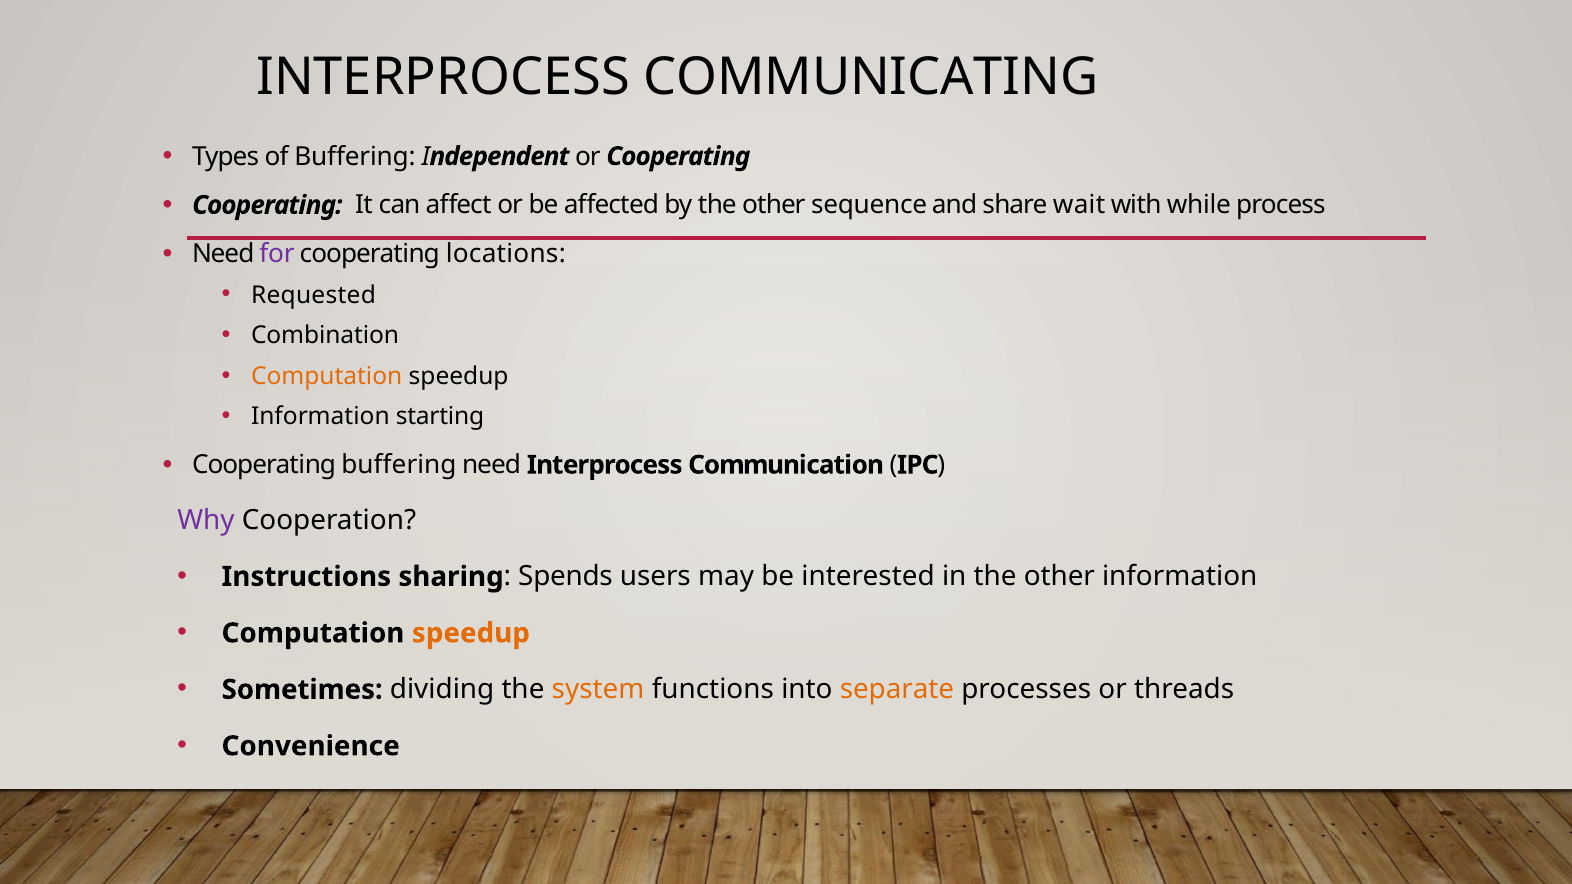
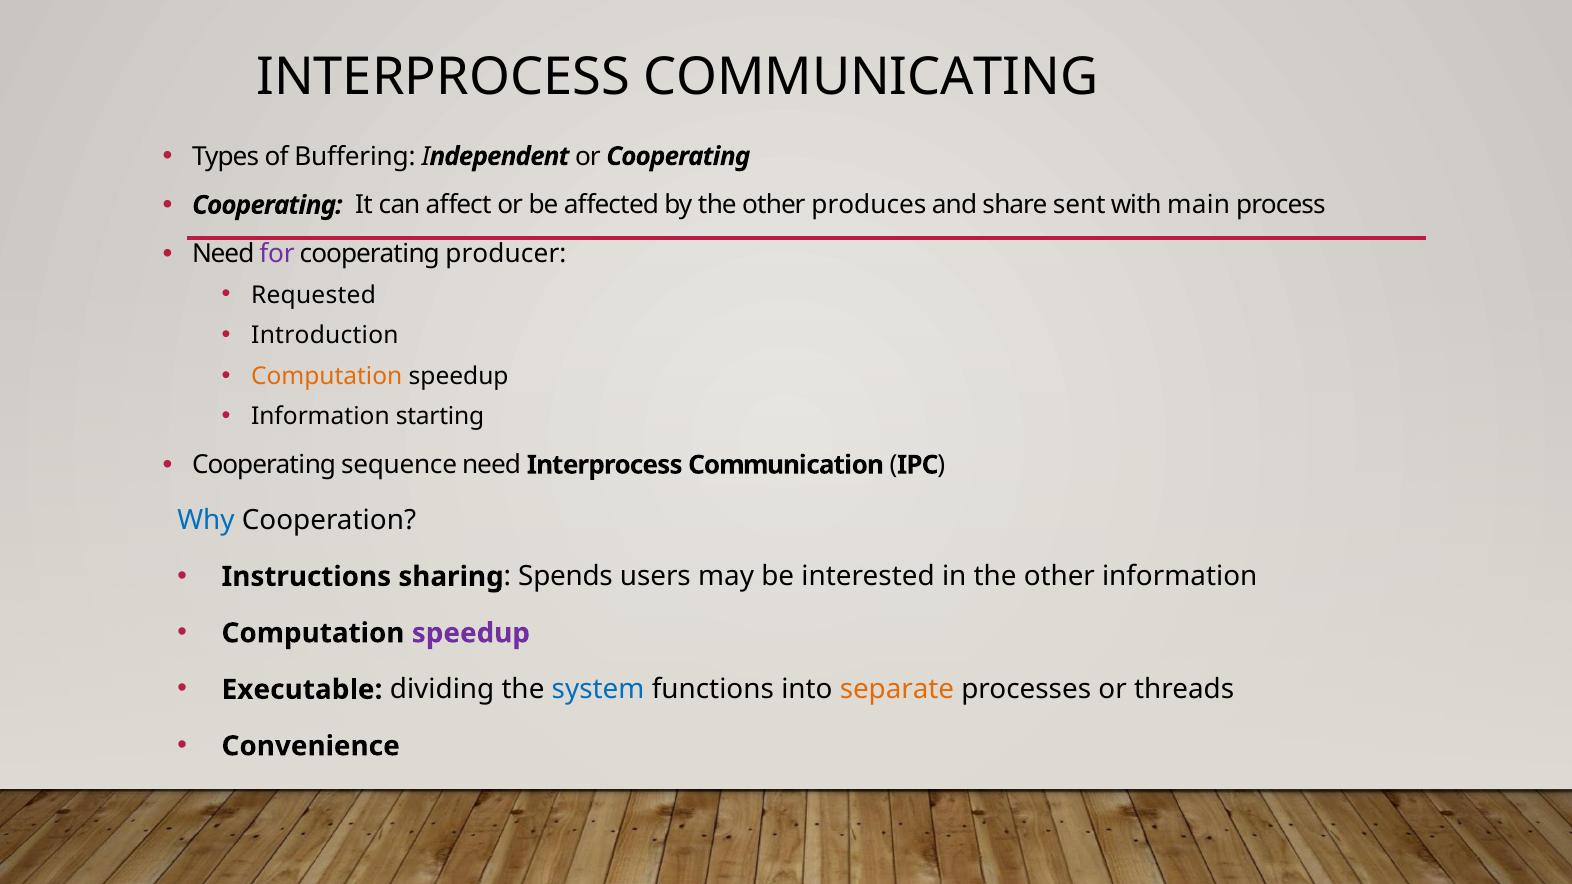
sequence: sequence -> produces (869, 205)
wait: wait -> sent (1079, 205)
while: while -> main (1199, 205)
locations: locations -> producer (506, 254)
Combination: Combination -> Introduction (325, 336)
Cooperating buffering: buffering -> sequence (399, 465)
Why colour: purple -> blue (206, 520)
speedup colour: orange -> purple (471, 633)
Sometimes: Sometimes -> Executable (302, 690)
system colour: orange -> blue (598, 690)
